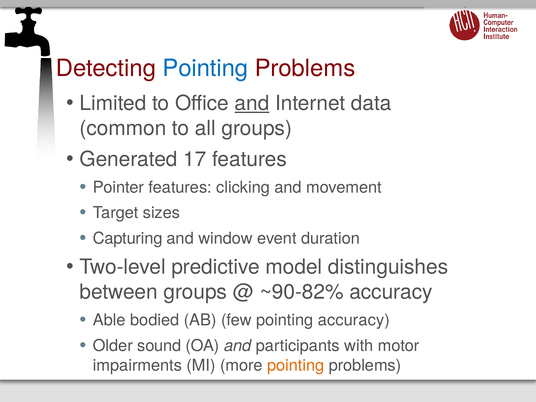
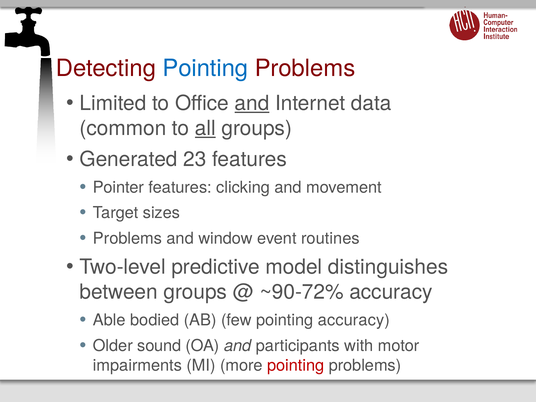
all underline: none -> present (205, 128)
17: 17 -> 23 (195, 159)
Capturing: Capturing -> Problems (128, 238)
duration: duration -> routines (330, 238)
~90-82%: ~90-82% -> ~90-72% (302, 292)
pointing colour: orange -> red (296, 365)
